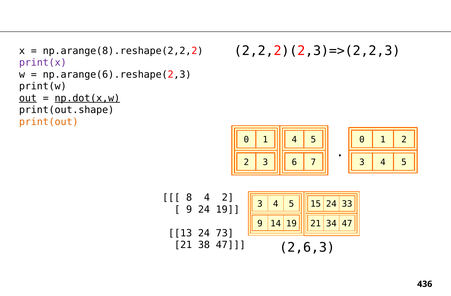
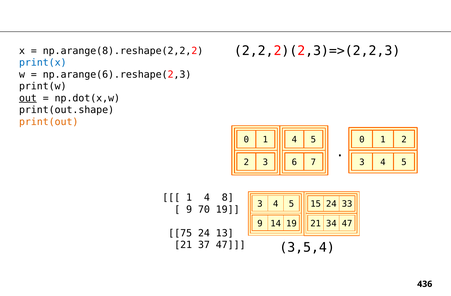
print(x colour: purple -> blue (43, 63)
np.dot(x,w underline: present -> none (87, 98)
8: 8 -> 1 (189, 198)
4 2: 2 -> 8 (228, 198)
9 24: 24 -> 70 (204, 210)
13: 13 -> 75 (180, 233)
73: 73 -> 13 (225, 233)
38: 38 -> 37 (204, 245)
2,6,3: 2,6,3 -> 3,5,4 (307, 248)
